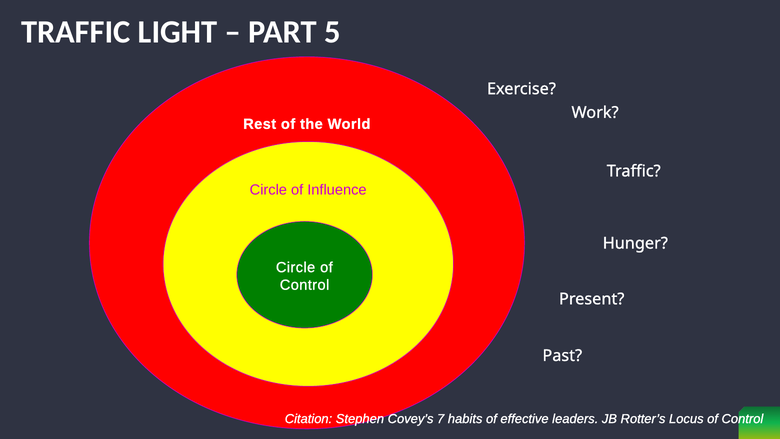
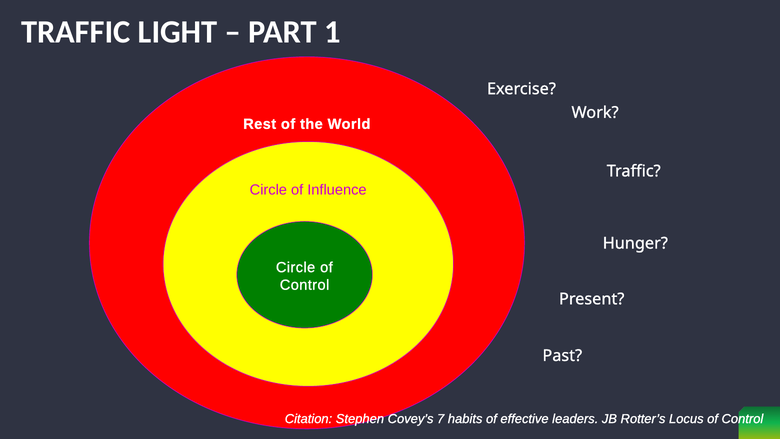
5: 5 -> 1 (333, 32)
